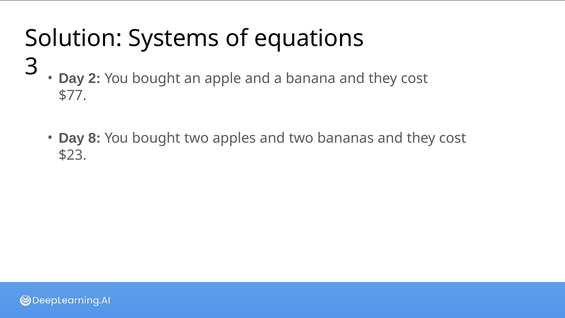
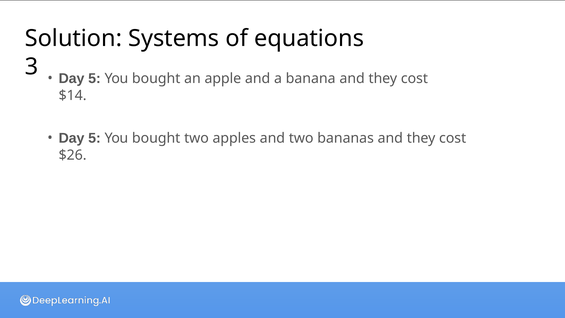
2: 2 -> 5 (95, 78)
$77: $77 -> $14 (73, 95)
8: 8 -> 5 (94, 138)
$23: $23 -> $26 (73, 155)
